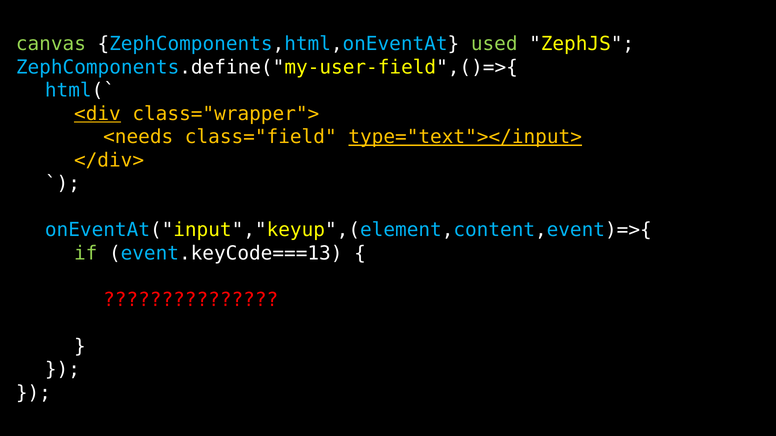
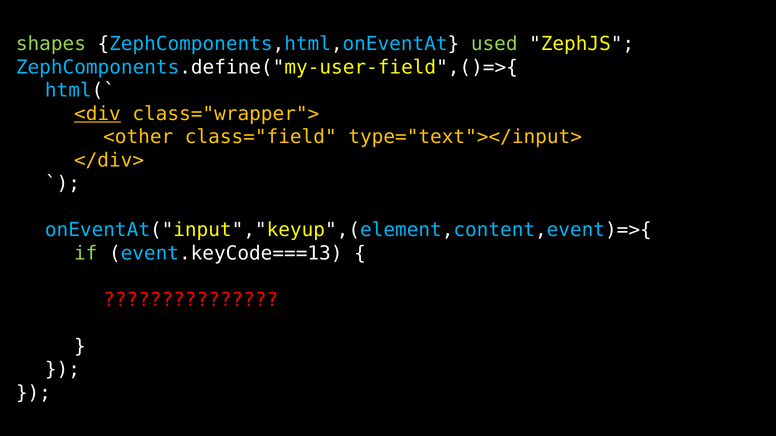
canvas: canvas -> shapes (51, 44)
<needs: <needs -> <other (138, 137)
type="text"></input> underline: present -> none (465, 137)
